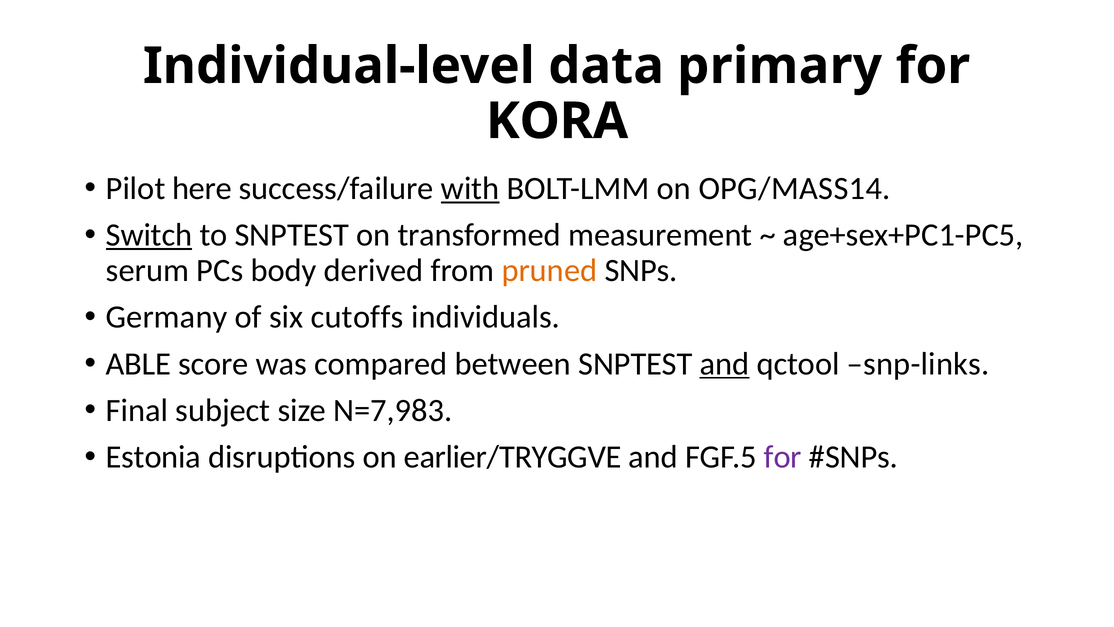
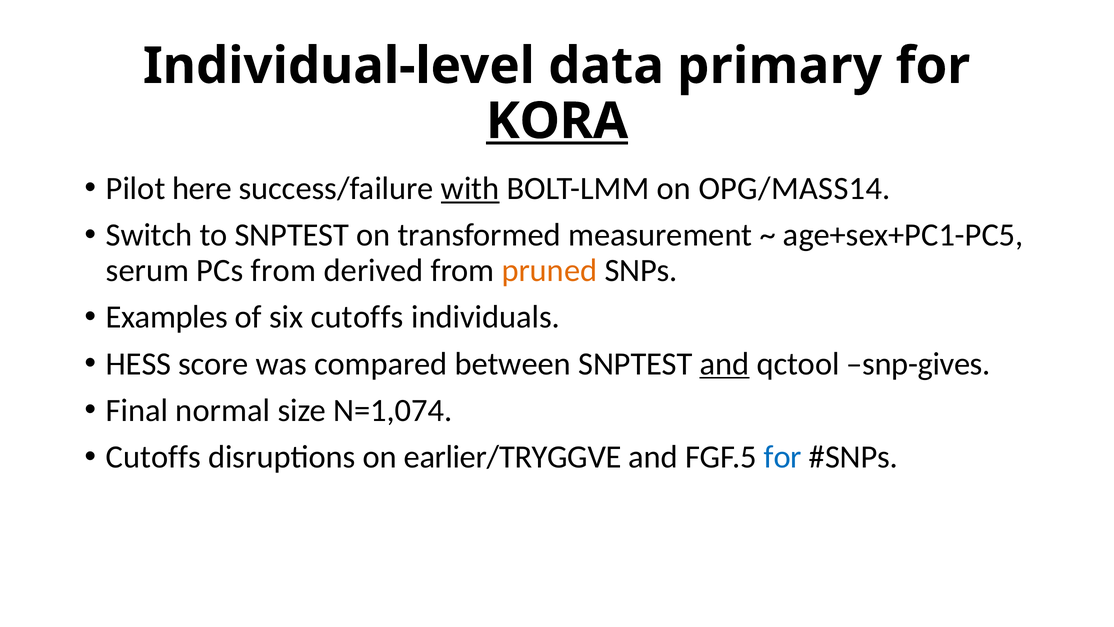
KORA underline: none -> present (557, 121)
Switch underline: present -> none (149, 235)
PCs body: body -> from (283, 270)
Germany: Germany -> Examples (167, 317)
ABLE: ABLE -> HESS (139, 364)
snp-links: snp-links -> snp-gives (918, 364)
subject: subject -> normal (223, 410)
N=7,983: N=7,983 -> N=1,074 (393, 410)
Estonia: Estonia -> Cutoffs (153, 457)
for colour: purple -> blue (783, 457)
